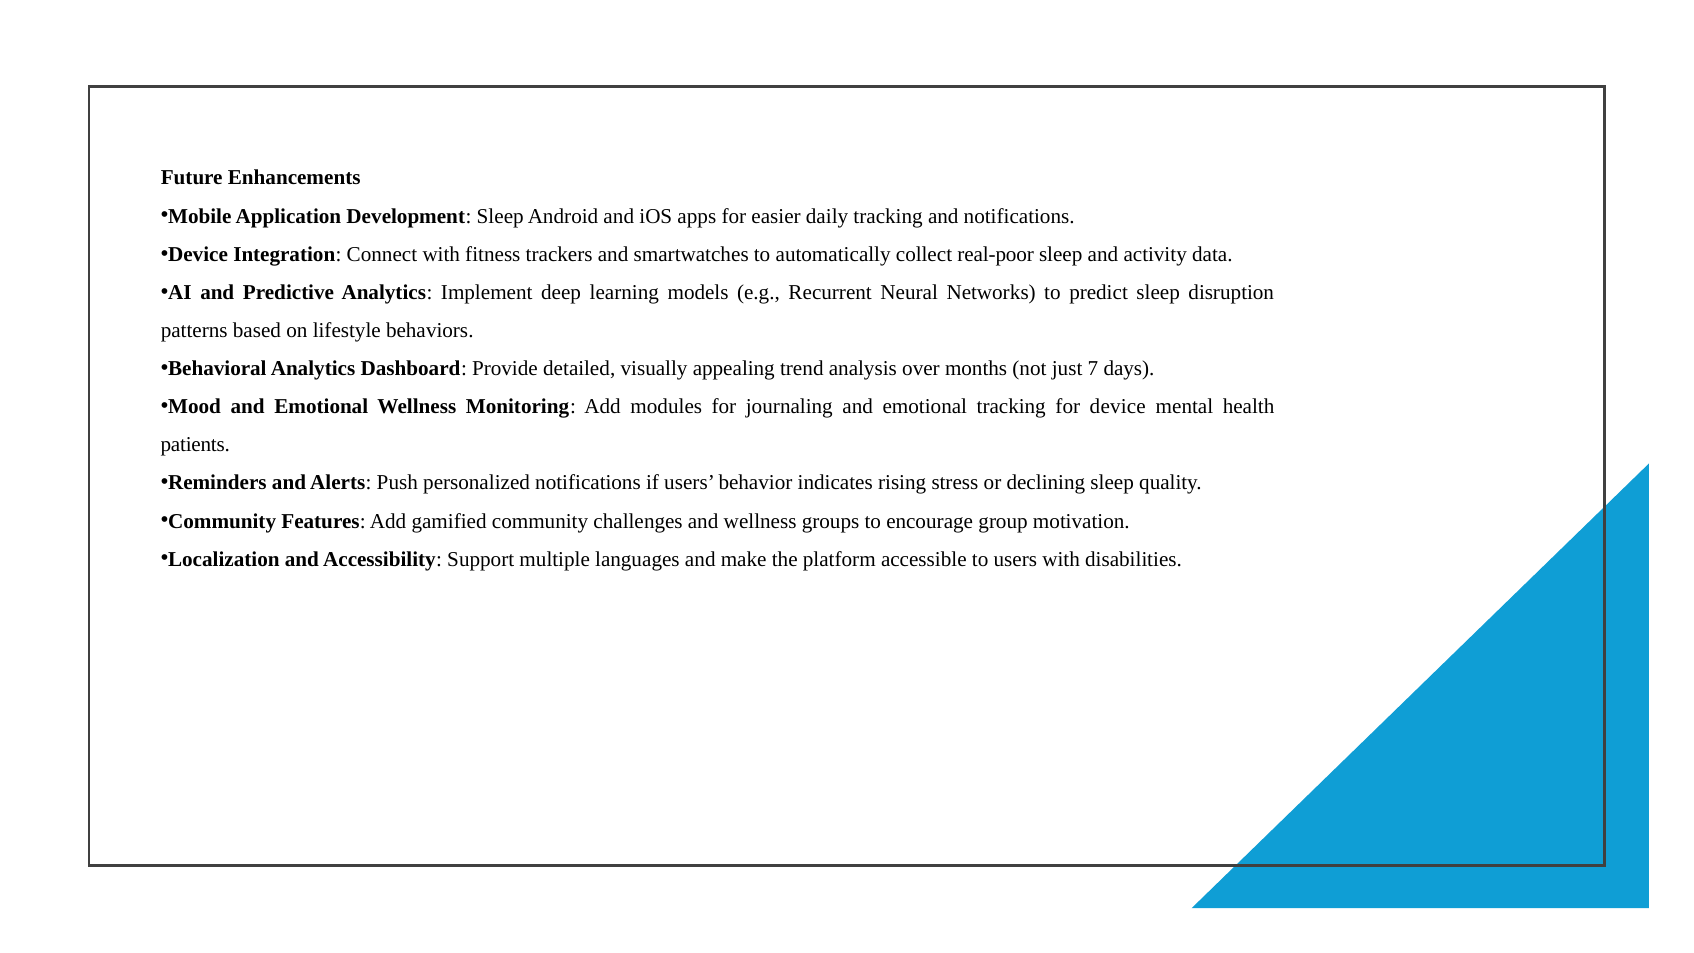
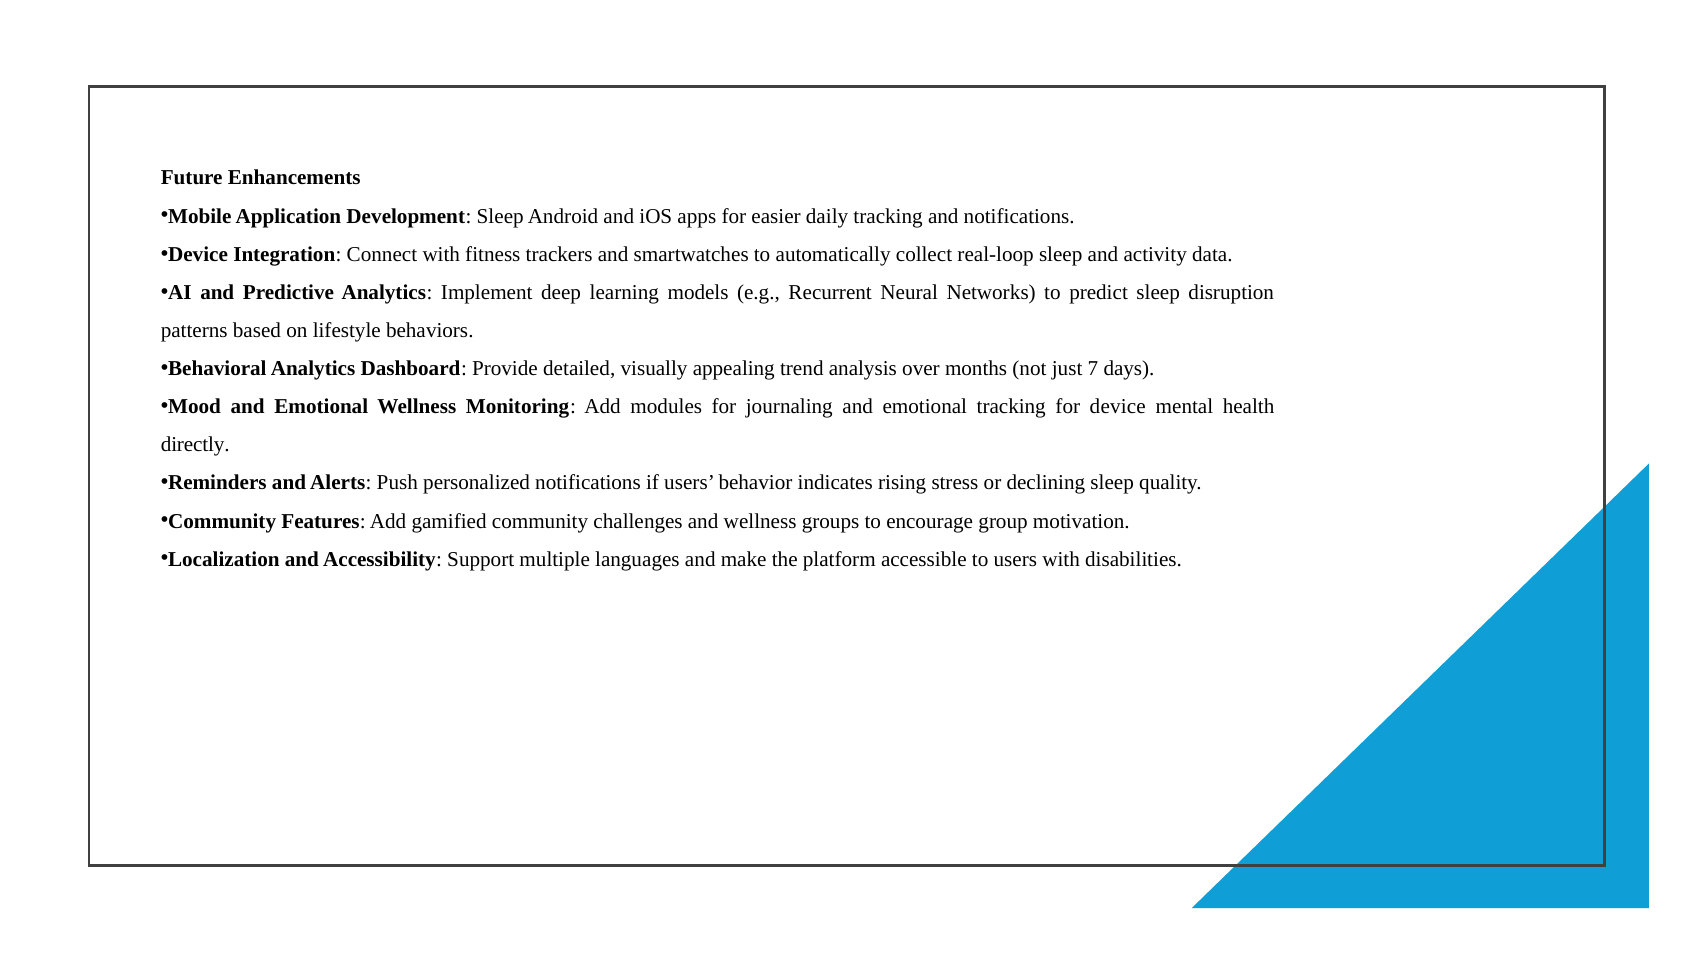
real-poor: real-poor -> real-loop (996, 254)
patients: patients -> directly (195, 445)
